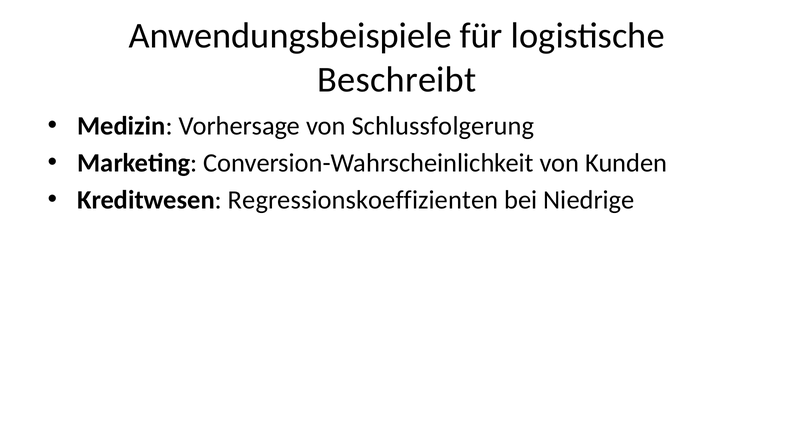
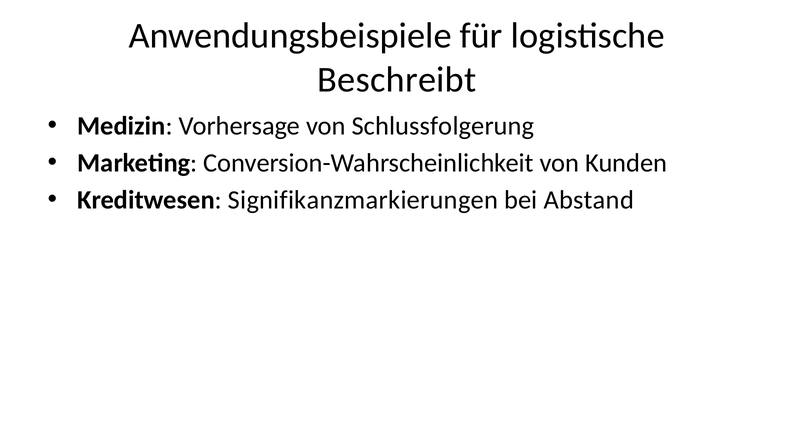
Regressionskoeffizienten: Regressionskoeffizienten -> Signifikanzmarkierungen (363, 200)
Niedrige: Niedrige -> Abstand (589, 200)
